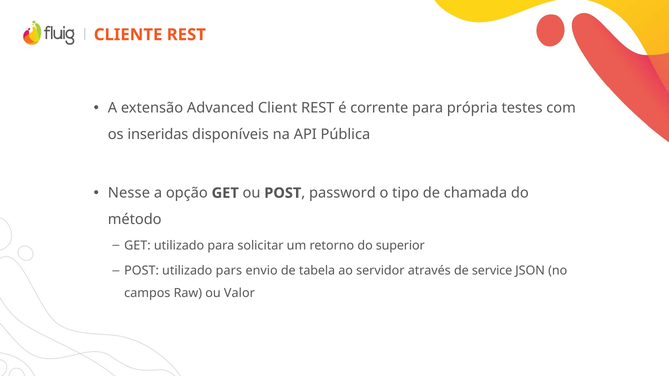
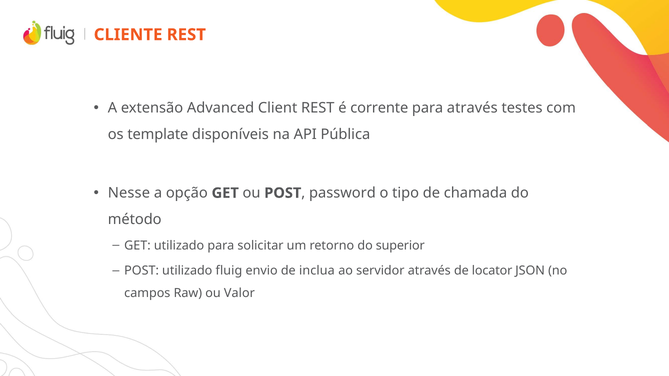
para própria: própria -> através (472, 108)
inseridas: inseridas -> template (158, 135)
pars: pars -> fluig (229, 271)
tabela: tabela -> inclua (317, 271)
service: service -> locator (492, 271)
